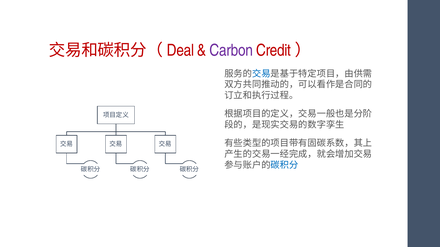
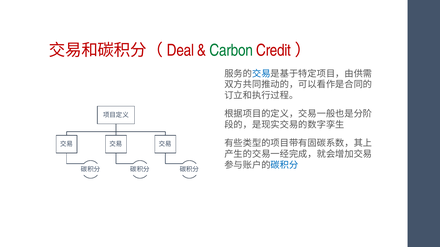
Carbon colour: purple -> green (231, 50)
